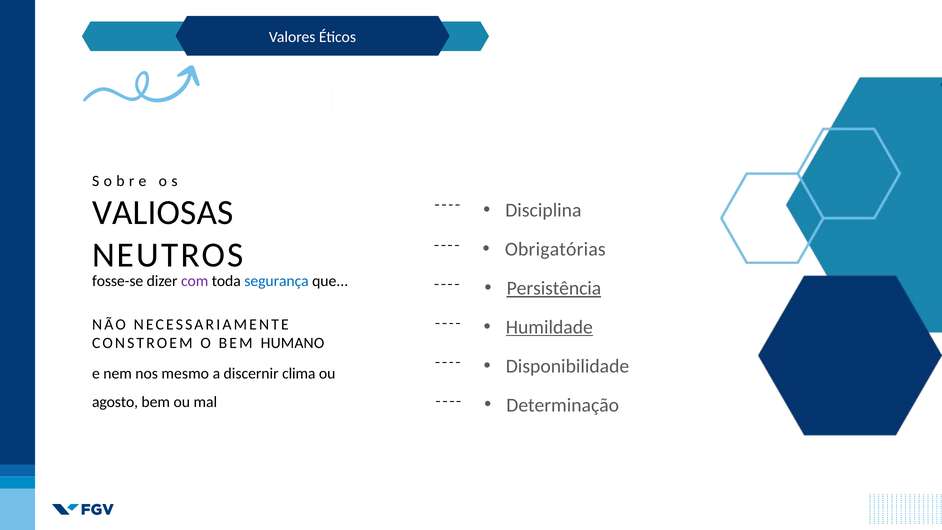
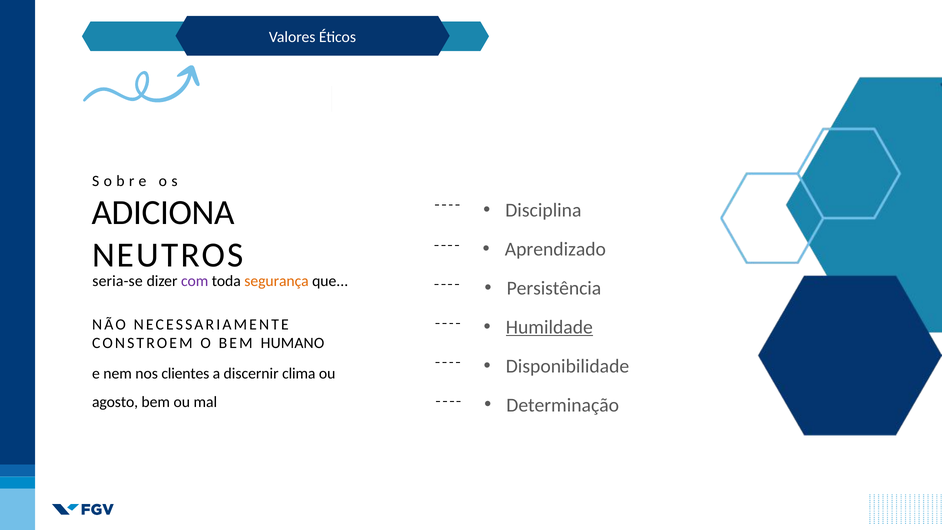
VALIOSAS: VALIOSAS -> ADICIONA (163, 213)
Obrigatórias: Obrigatórias -> Aprendizado (555, 249)
fosse-se: fosse-se -> seria-se (118, 281)
segurança colour: blue -> orange (277, 281)
Persistência underline: present -> none (554, 288)
mesmo: mesmo -> clientes (185, 374)
